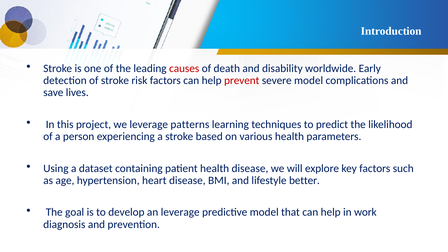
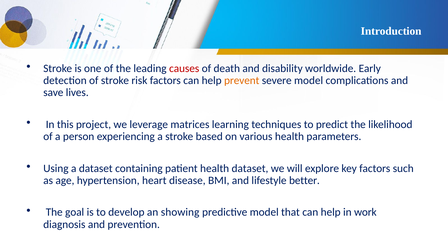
prevent colour: red -> orange (242, 81)
patterns: patterns -> matrices (190, 124)
health disease: disease -> dataset (250, 168)
an leverage: leverage -> showing (180, 212)
